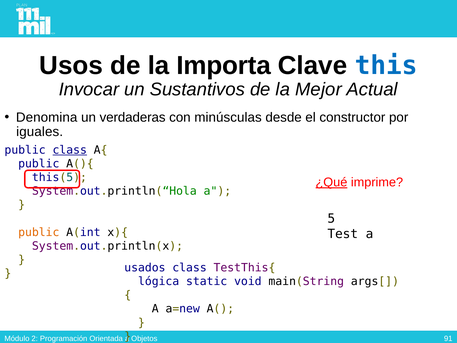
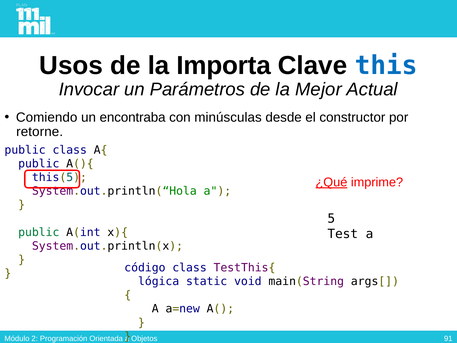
Sustantivos: Sustantivos -> Parámetros (197, 89)
Denomina: Denomina -> Comiendo (47, 117)
verdaderas: verdaderas -> encontraba (133, 117)
iguales: iguales -> retorne (40, 132)
class underline: present -> none (70, 150)
public colour: orange -> green (39, 232)
usados: usados -> código (145, 268)
